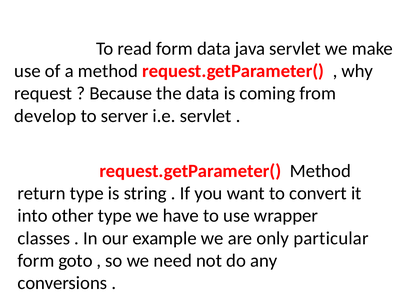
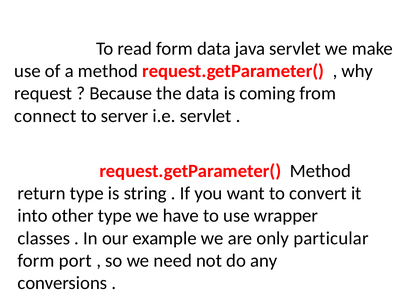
develop: develop -> connect (45, 116)
goto: goto -> port (75, 261)
